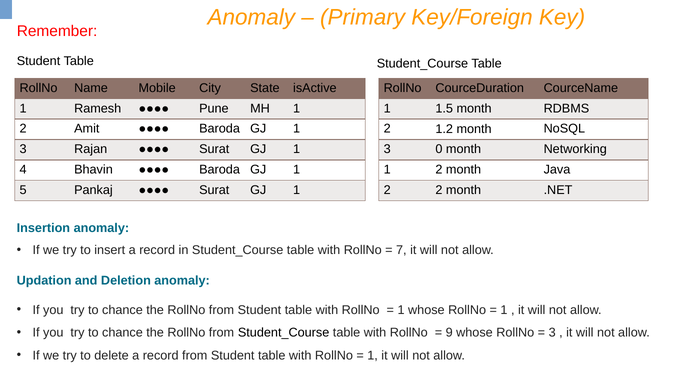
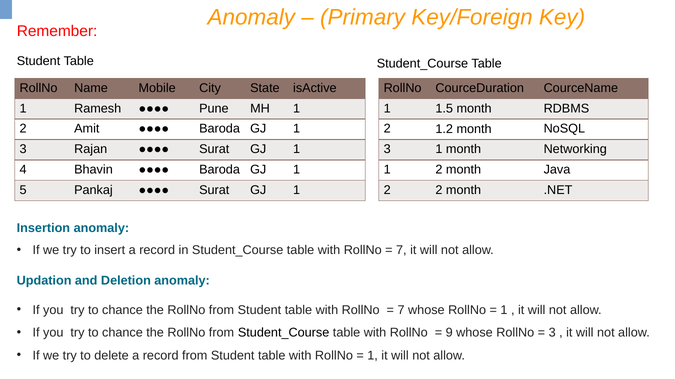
3 0: 0 -> 1 (439, 150)
1: 1 -> 7 (401, 311)
